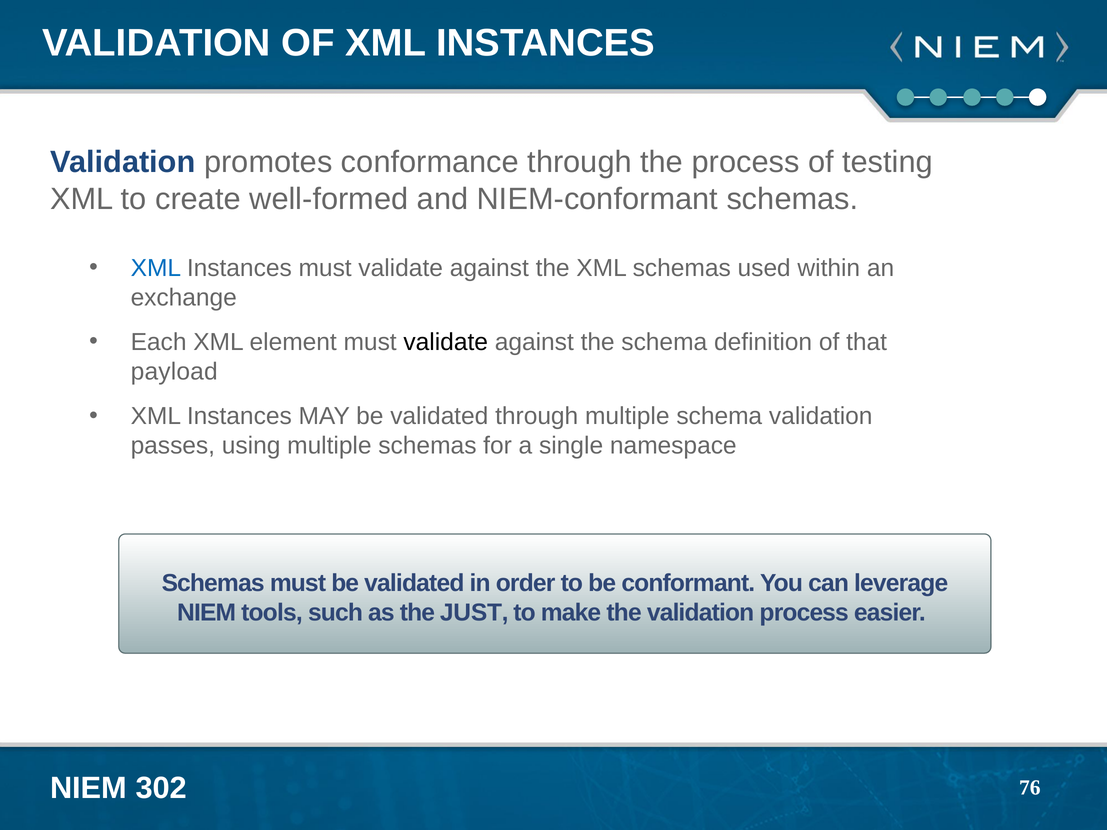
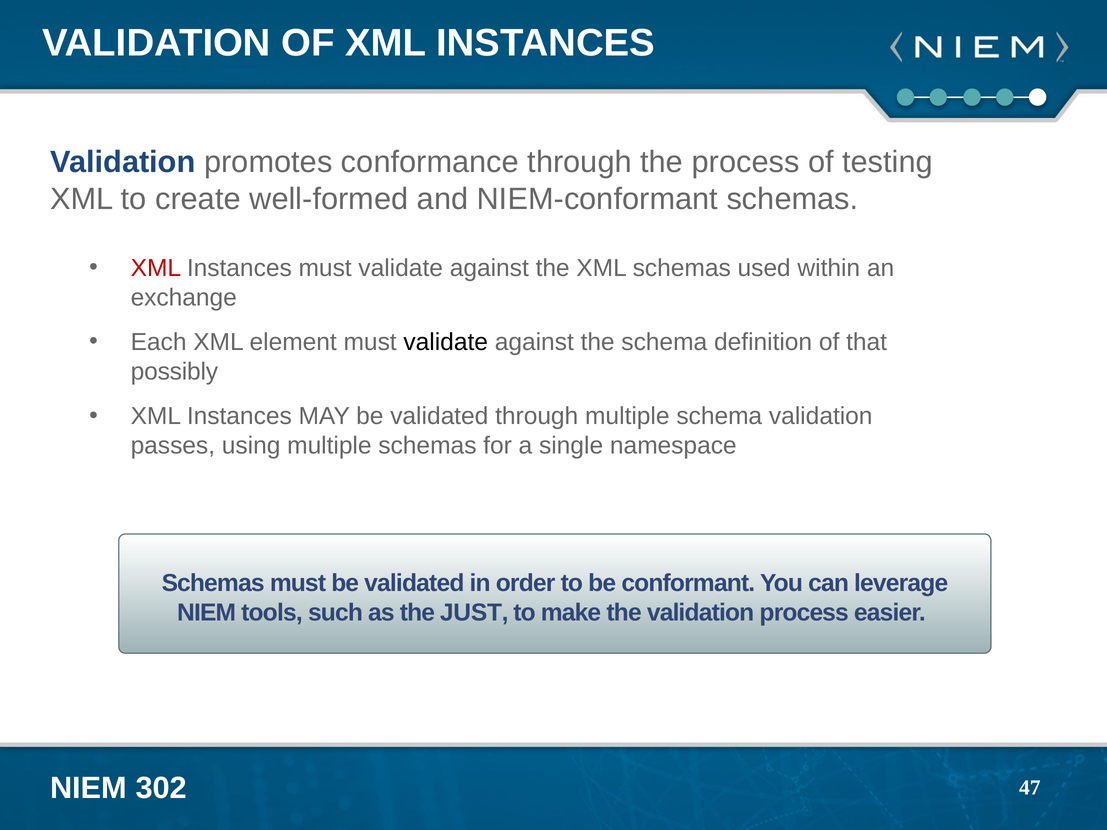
XML colour: blue -> red (156, 268)
payload: payload -> possibly (174, 372)
76: 76 -> 47 (1030, 788)
